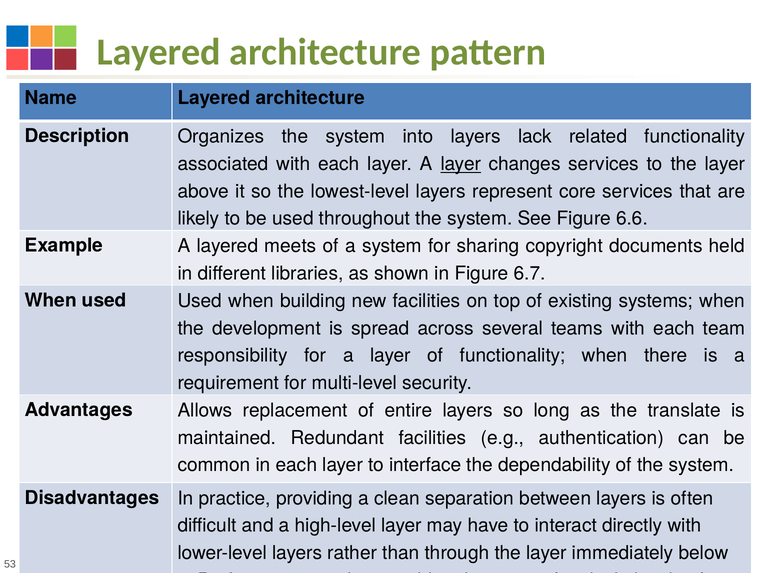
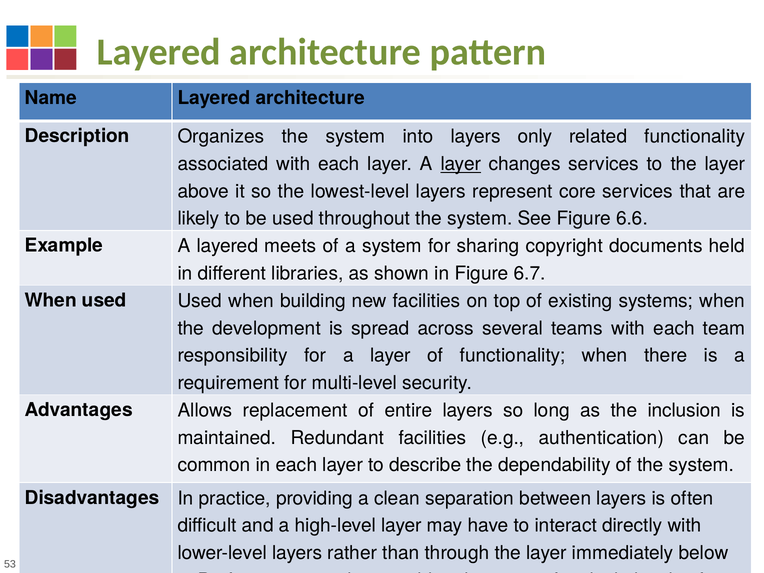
lack: lack -> only (535, 137)
translate: translate -> inclusion (684, 410)
interface: interface -> describe (425, 465)
